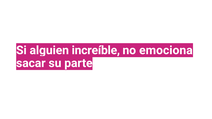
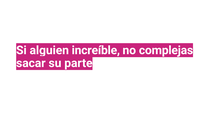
emociona: emociona -> complejas (166, 50)
